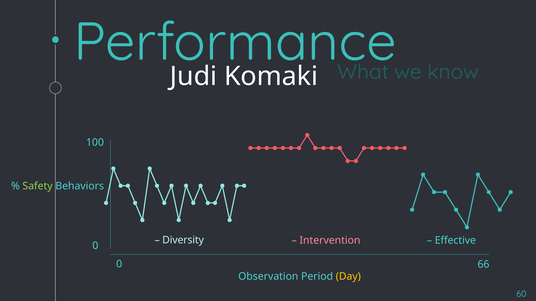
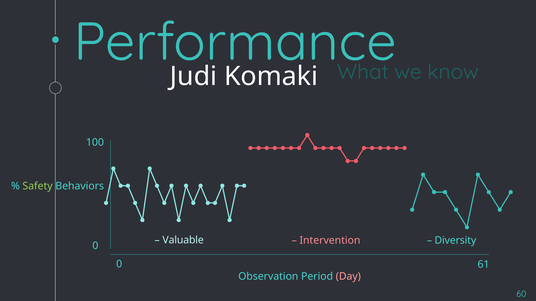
Diversity: Diversity -> Valuable (183, 241)
Effective: Effective -> Diversity (455, 241)
66: 66 -> 61 (483, 265)
Day colour: yellow -> pink (348, 277)
